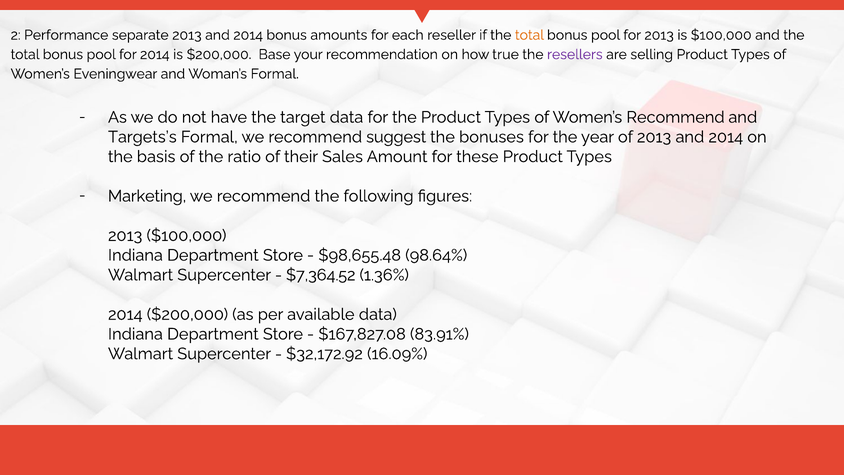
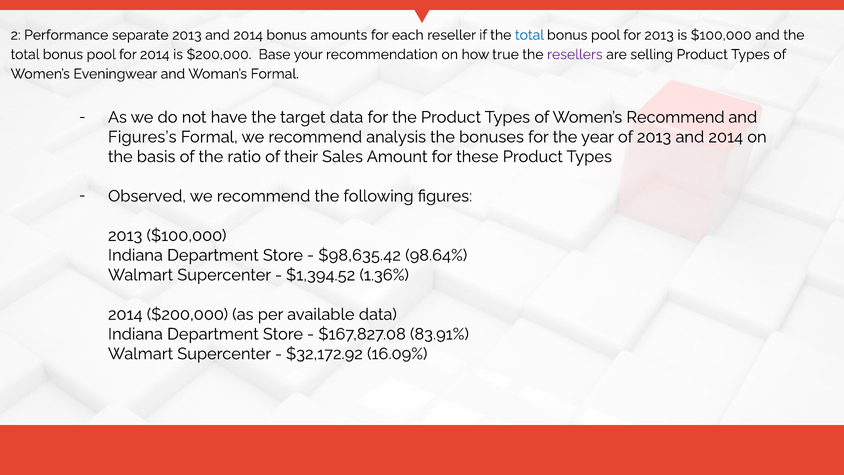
total colour: orange -> blue (529, 35)
Targets’s: Targets’s -> Figures’s (142, 137)
suggest: suggest -> analysis (396, 137)
Marketing: Marketing -> Observed (147, 196)
$98,655.48: $98,655.48 -> $98,635.42 (360, 255)
$7,364.52: $7,364.52 -> $1,394.52 (321, 275)
